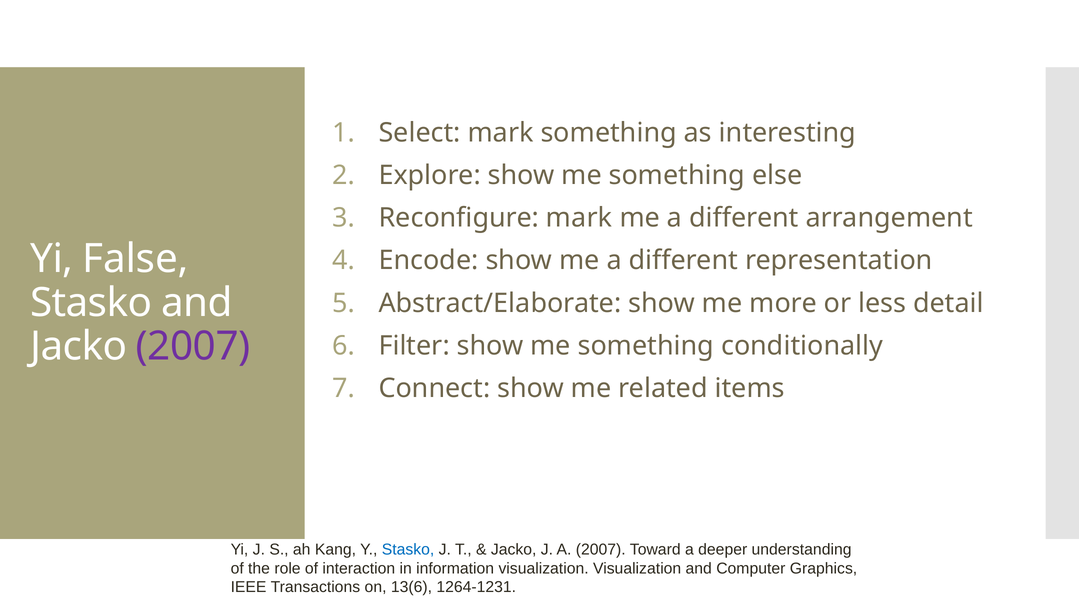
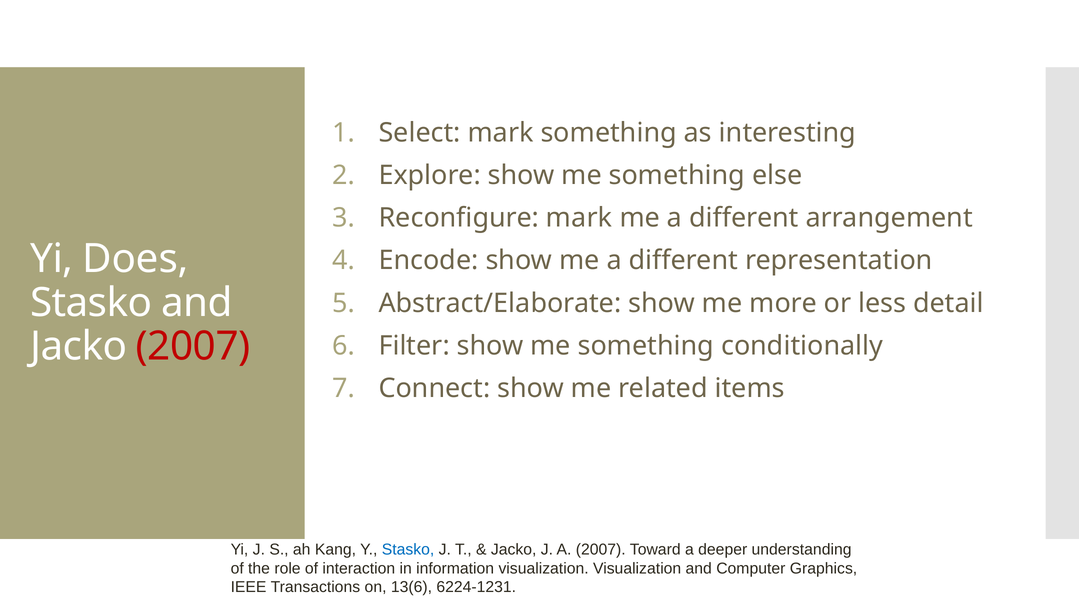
False: False -> Does (135, 259)
2007 colour: purple -> red (193, 347)
1264-1231: 1264-1231 -> 6224-1231 (476, 587)
